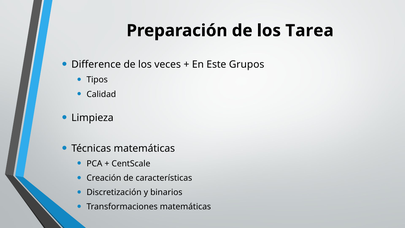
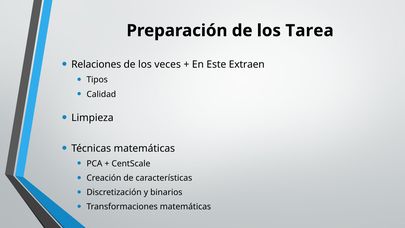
Difference: Difference -> Relaciones (96, 65)
Grupos: Grupos -> Extraen (247, 65)
